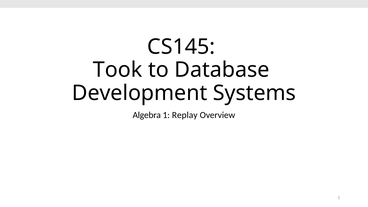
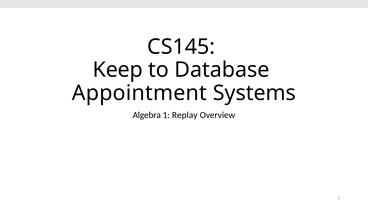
Took: Took -> Keep (118, 70)
Development: Development -> Appointment (139, 93)
